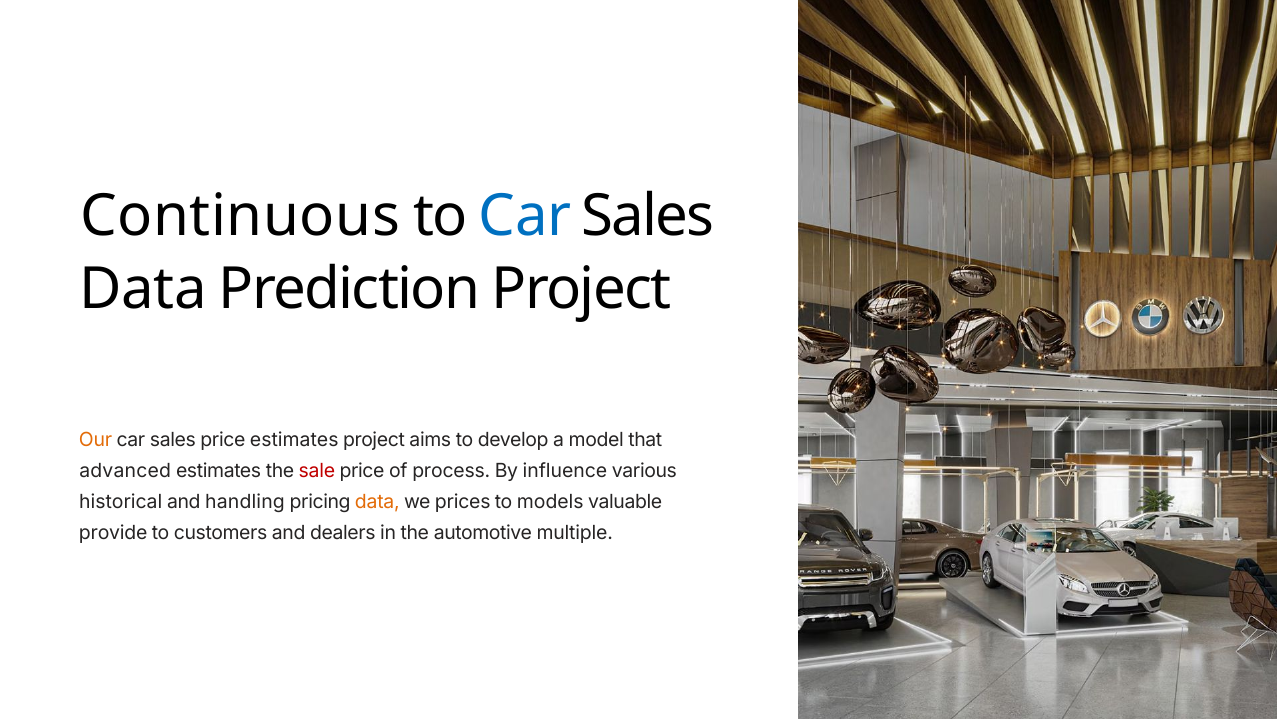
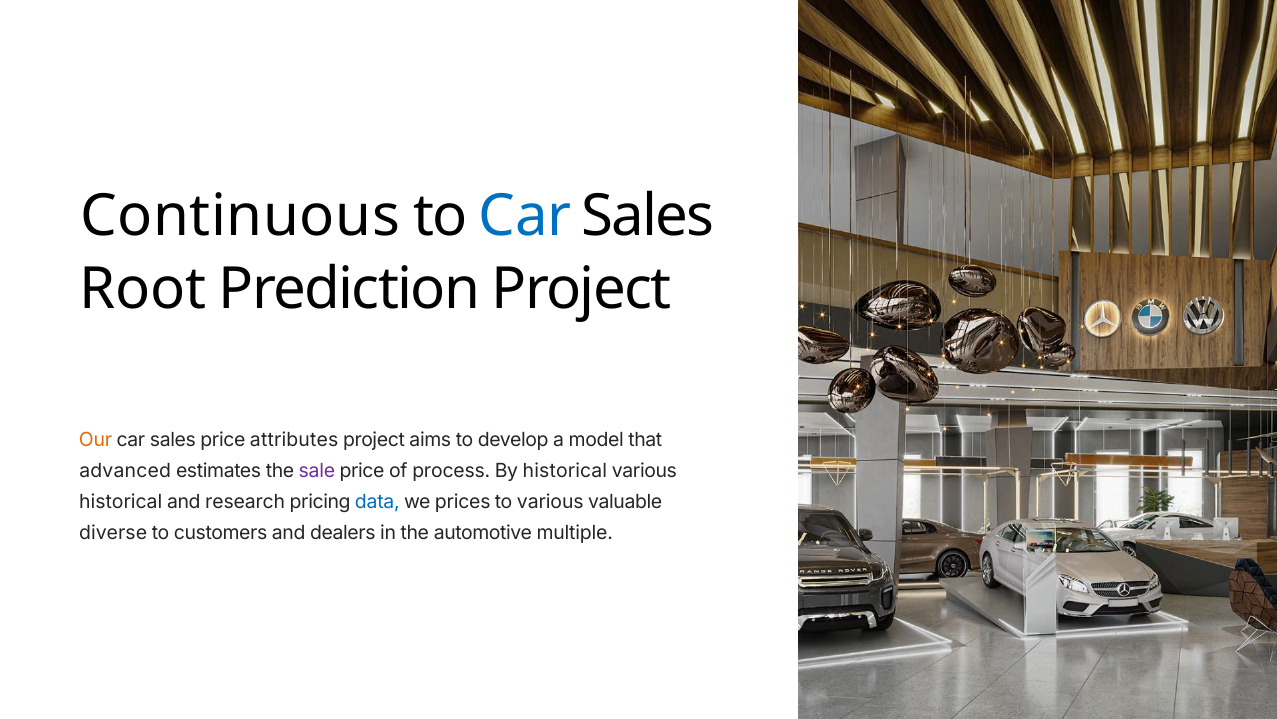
Data: Data -> Root (143, 289)
price estimates: estimates -> attributes (294, 439)
sale colour: red -> purple (317, 470)
By influence: influence -> historical (565, 470)
handling: handling -> research (245, 501)
data colour: orange -> blue (377, 501)
to models: models -> various (550, 501)
provide: provide -> diverse (113, 532)
